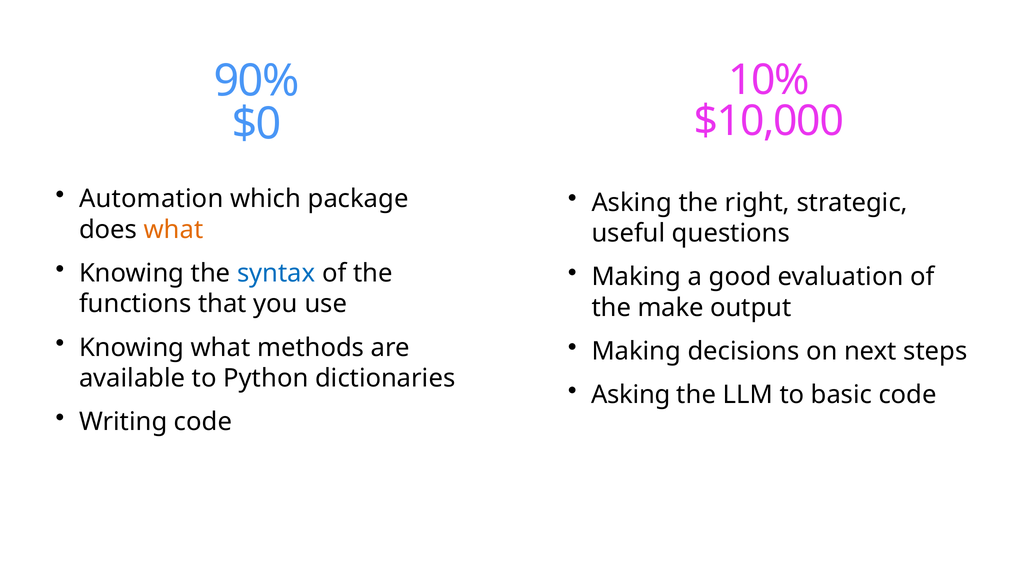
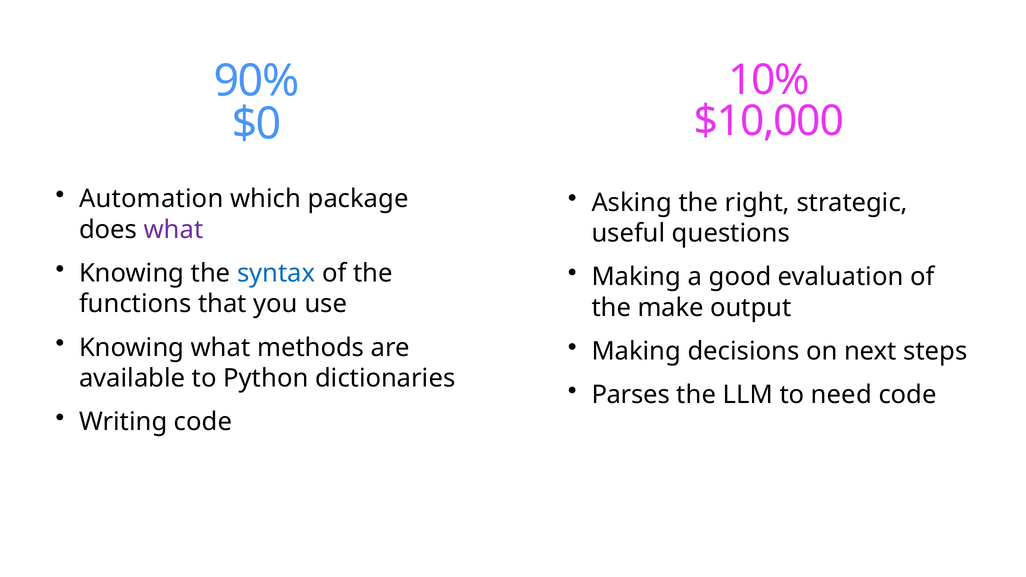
what colour: orange -> purple (174, 230)
Asking: Asking -> Parses (631, 395)
basic: basic -> need (841, 395)
